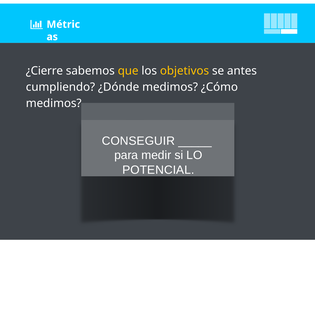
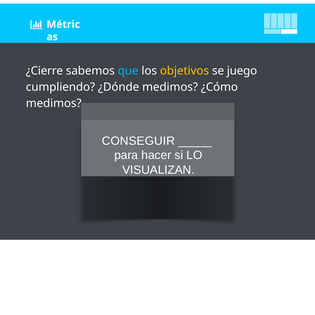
que colour: yellow -> light blue (128, 71)
antes: antes -> juego (242, 71)
medir: medir -> hacer (156, 155)
POTENCIAL: POTENCIAL -> VISUALIZAN (158, 170)
